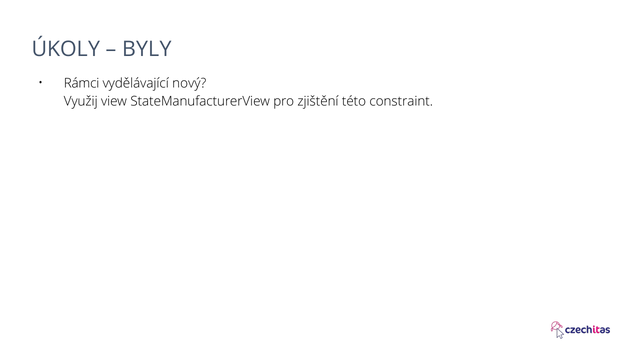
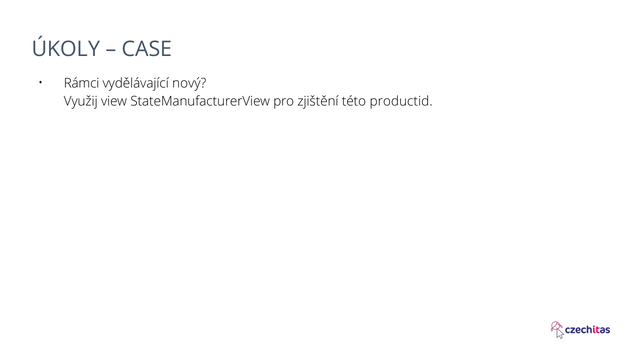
BYLY: BYLY -> CASE (147, 49)
constraint: constraint -> productid (401, 101)
